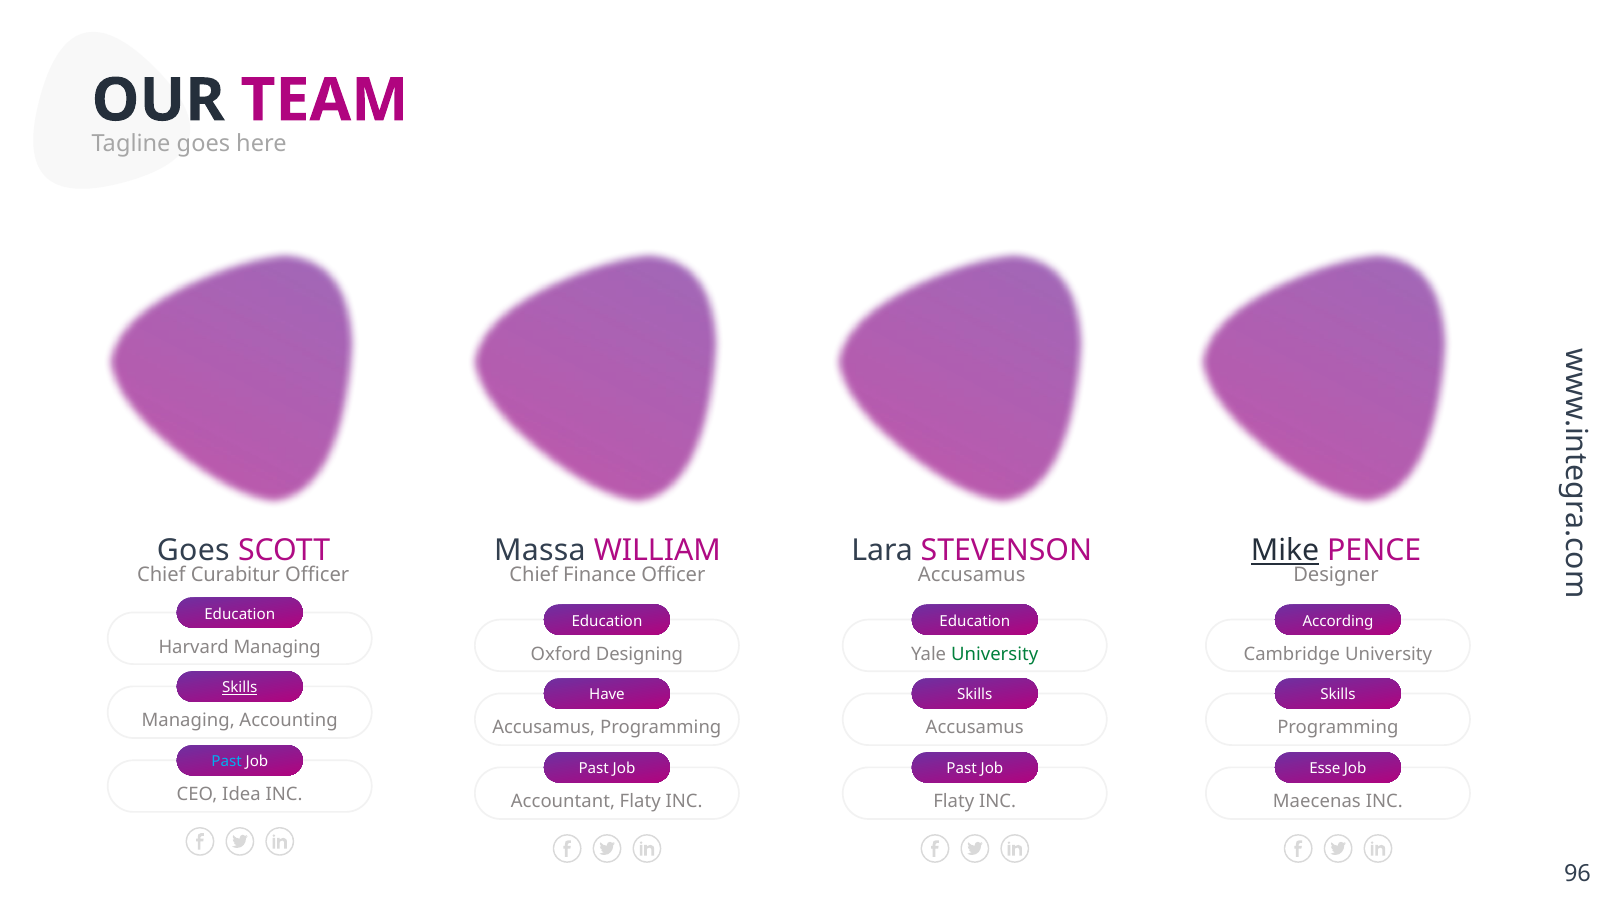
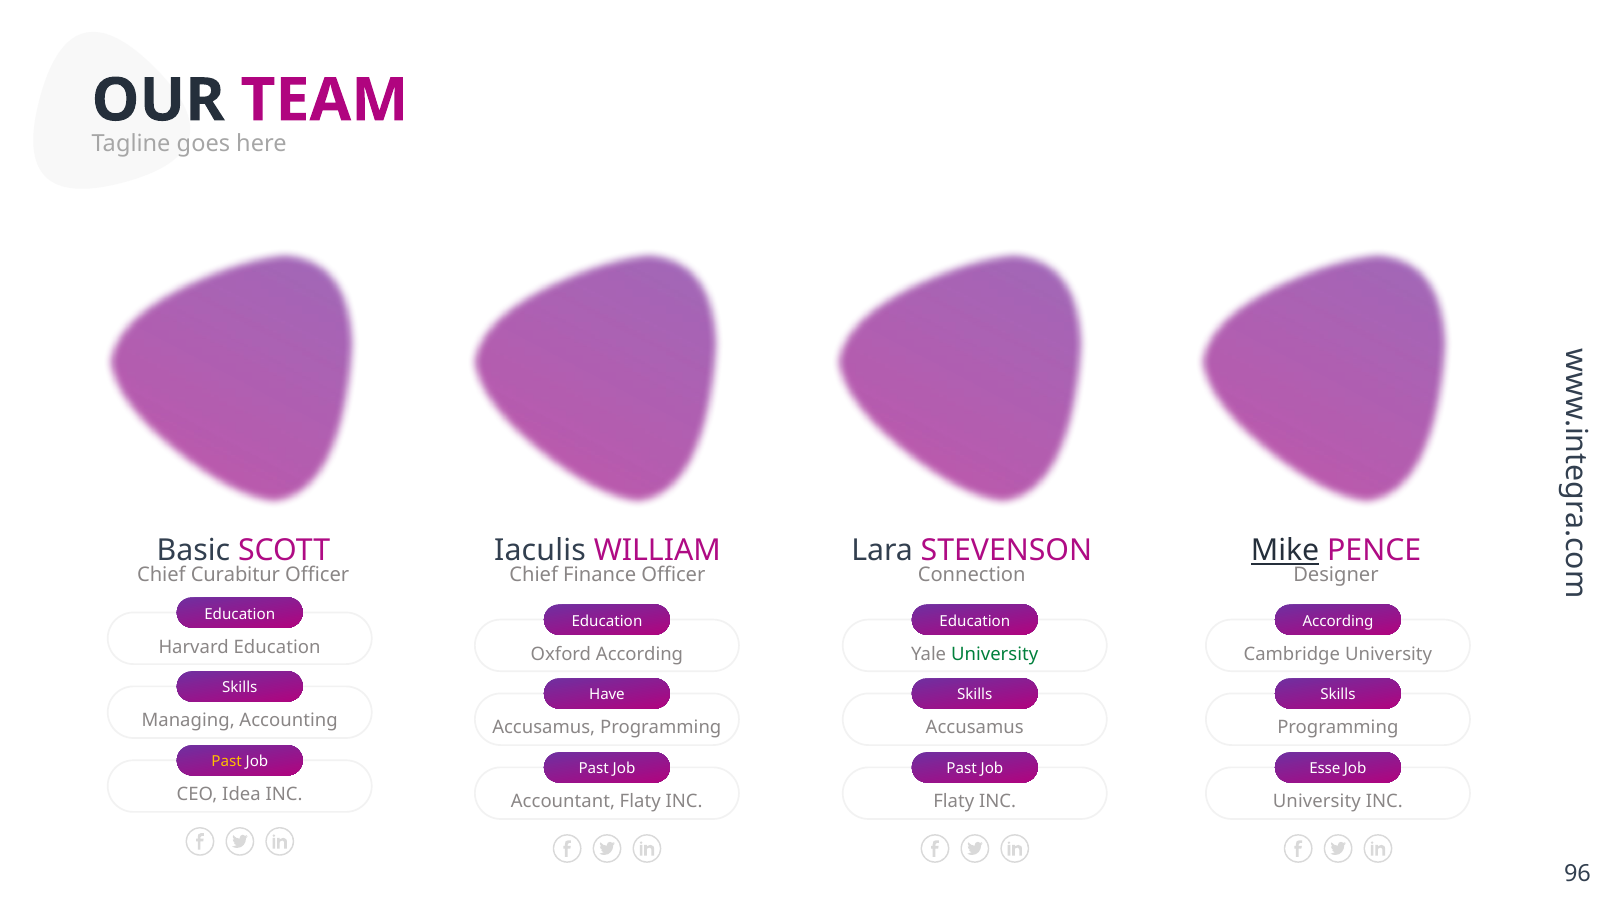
Goes: Goes -> Basic (193, 551)
Massa: Massa -> Iaculis (540, 551)
Accusamus: Accusamus -> Connection (972, 575)
Harvard Managing: Managing -> Education (277, 648)
Oxford Designing: Designing -> According (640, 655)
Skills underline: present -> none (240, 688)
Past colour: light blue -> yellow (227, 761)
Maecenas: Maecenas -> University (1317, 802)
